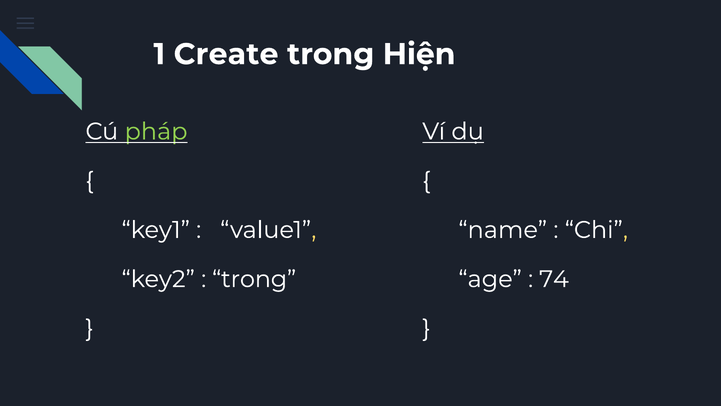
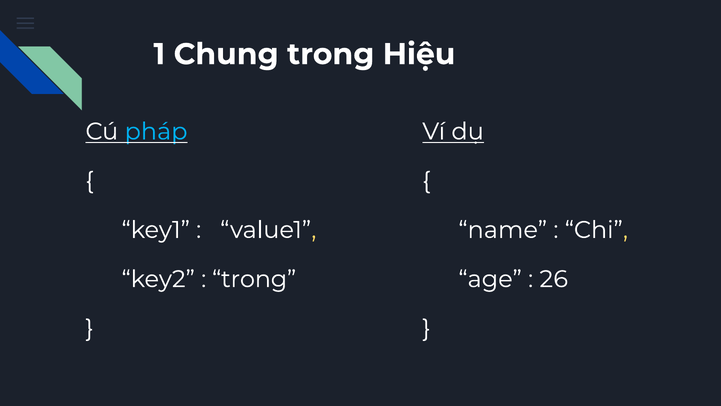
Create: Create -> Chung (226, 54)
Hiện: Hiện -> Hiệu (419, 54)
pháp colour: light green -> light blue (156, 131)
74: 74 -> 26 (554, 279)
